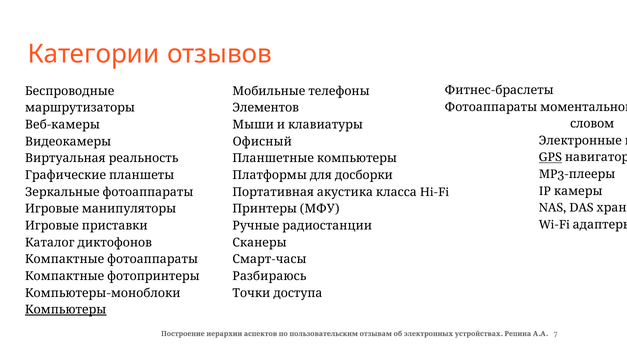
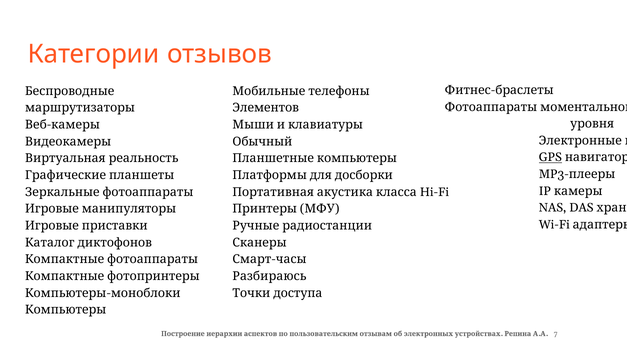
словом: словом -> уровня (592, 124)
Офисный: Офисный -> Обычный (262, 141)
Компьютеры underline: present -> none (66, 310)
